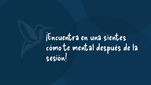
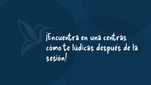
sientes: sientes -> centras (115, 37)
mental: mental -> lúdicas (83, 47)
